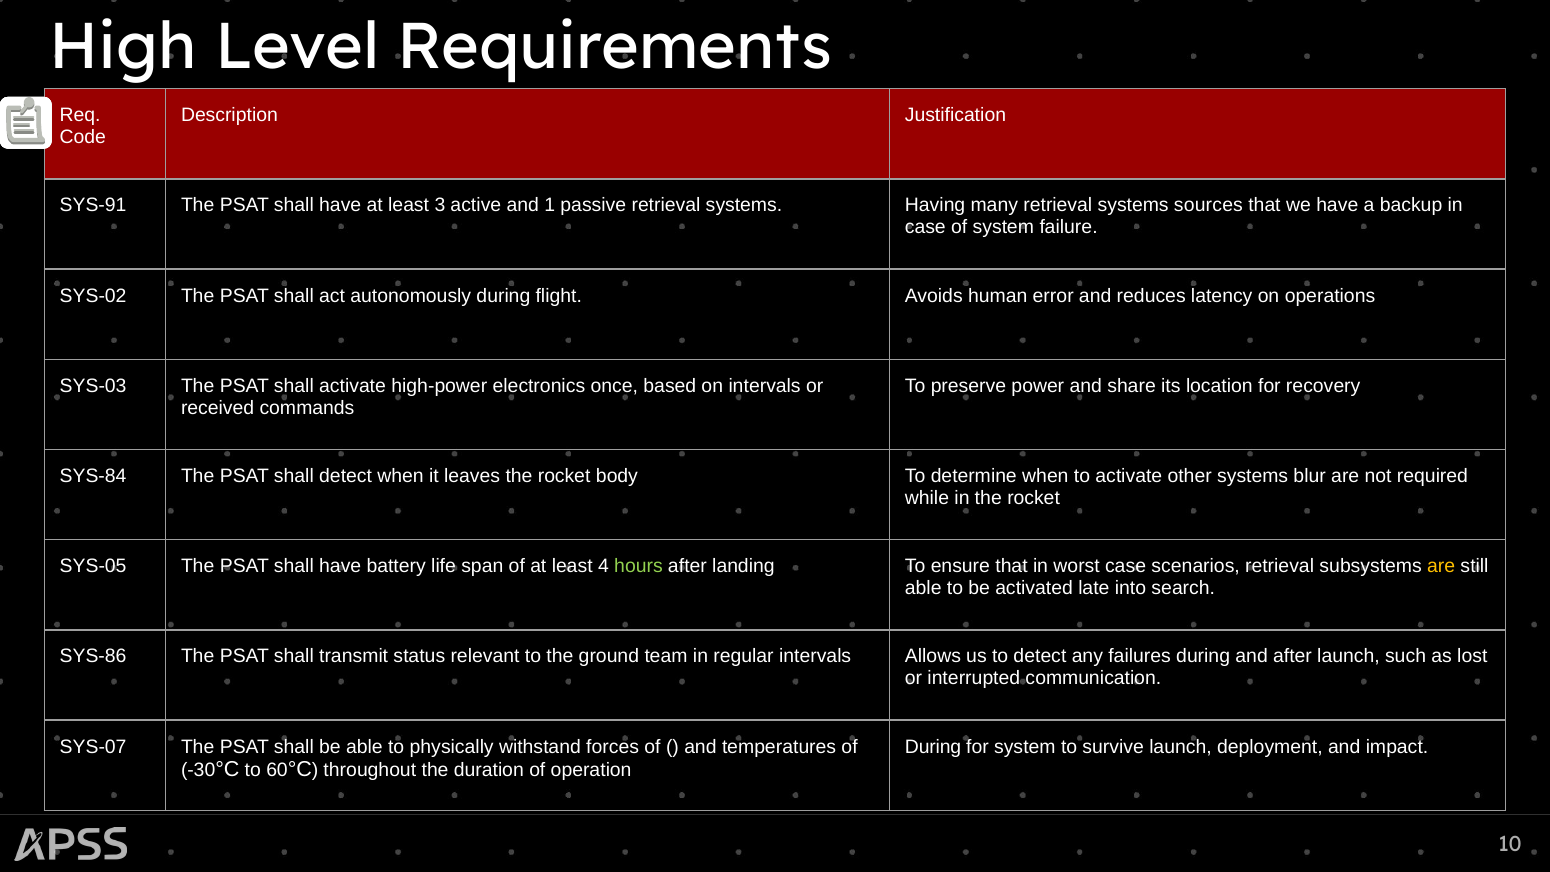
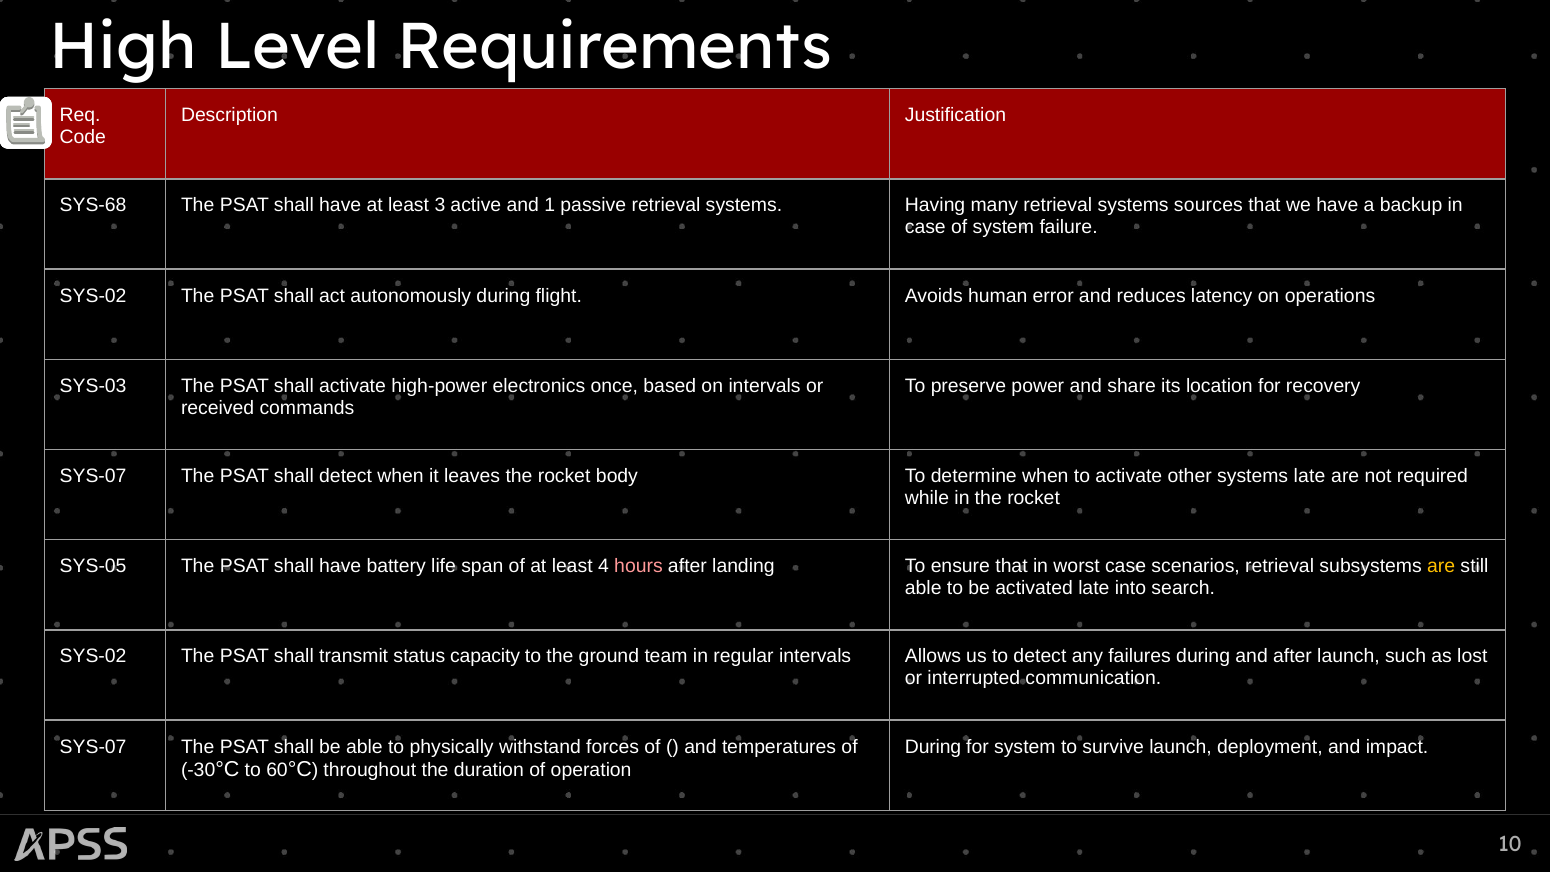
SYS-91: SYS-91 -> SYS-68 (93, 205)
SYS-84: SYS-84 -> SYS-07 (93, 476)
systems blur: blur -> late (1310, 476)
hours colour: light green -> pink (638, 566)
SYS-86: SYS-86 -> SYS-02 (93, 656)
relevant: relevant -> capacity (485, 656)
